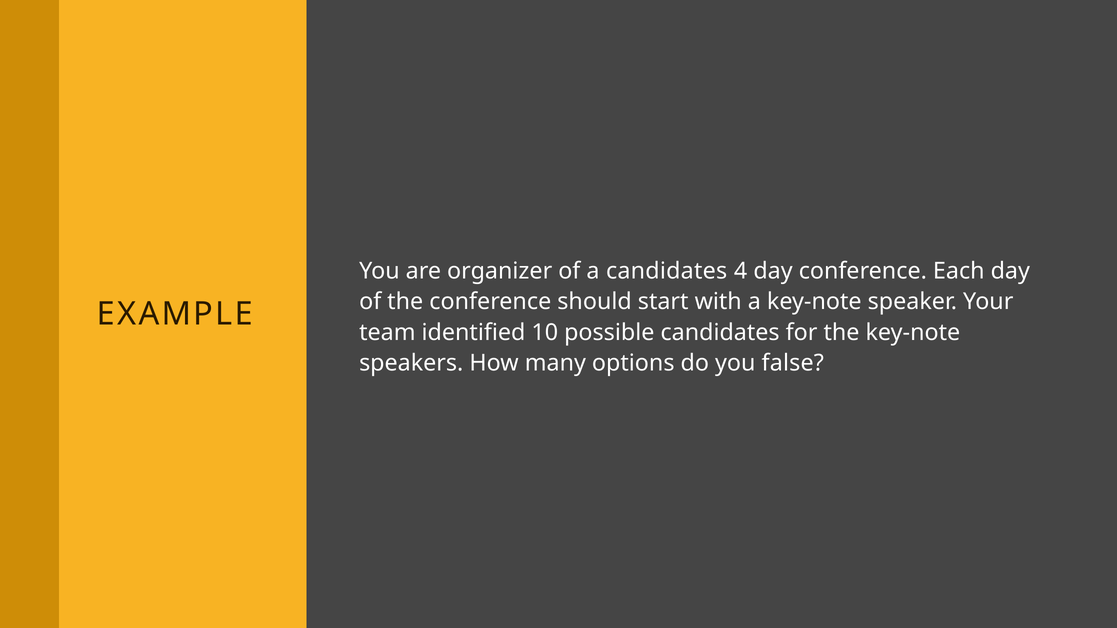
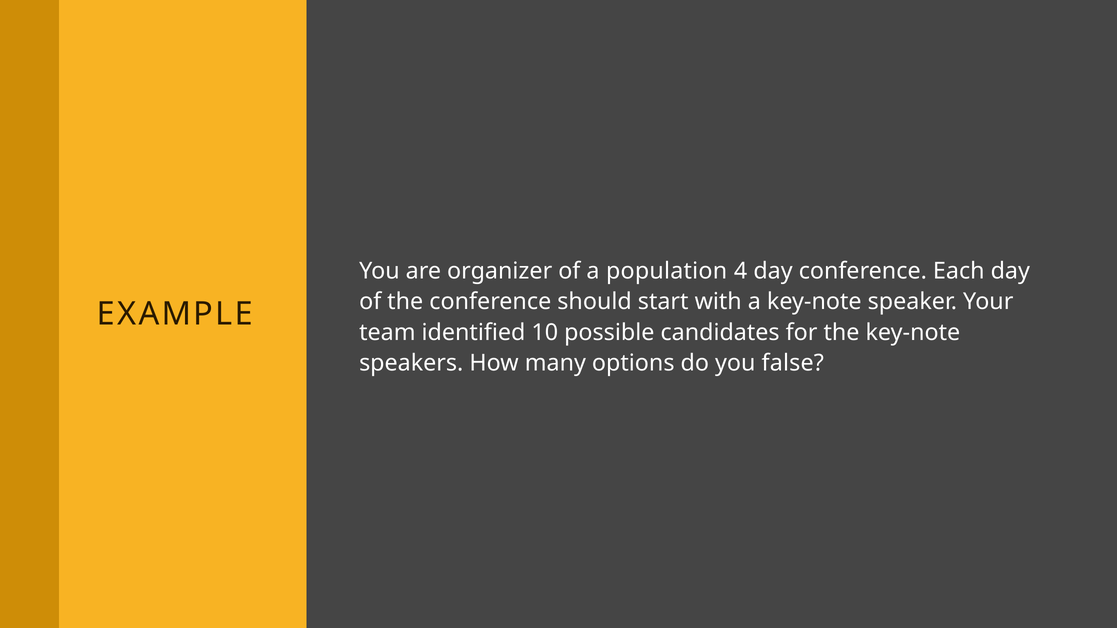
a candidates: candidates -> population (667, 271)
